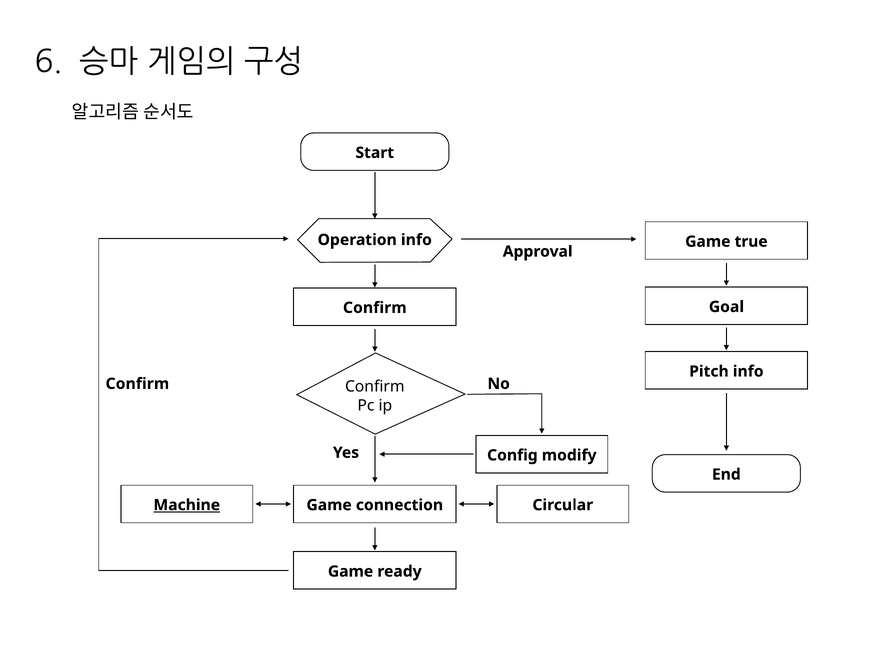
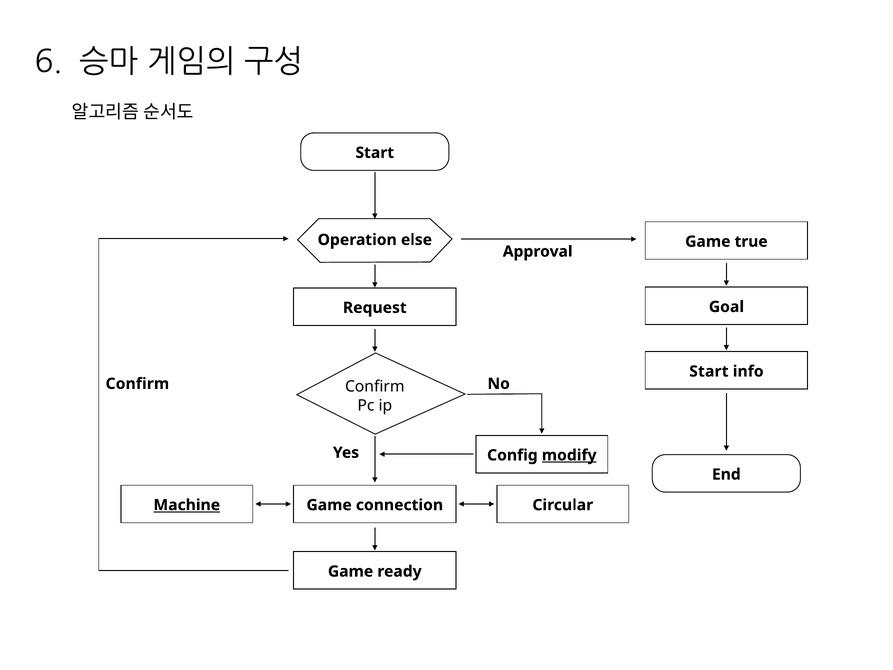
Operation info: info -> else (416, 240)
Confirm: Confirm -> Request (375, 308)
Pitch: Pitch -> Start (709, 371)
modify underline: none -> present (569, 455)
